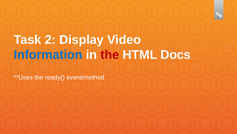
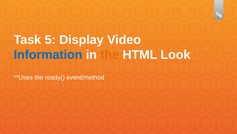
2: 2 -> 5 (50, 40)
the colour: red -> orange (110, 55)
Docs: Docs -> Look (176, 55)
